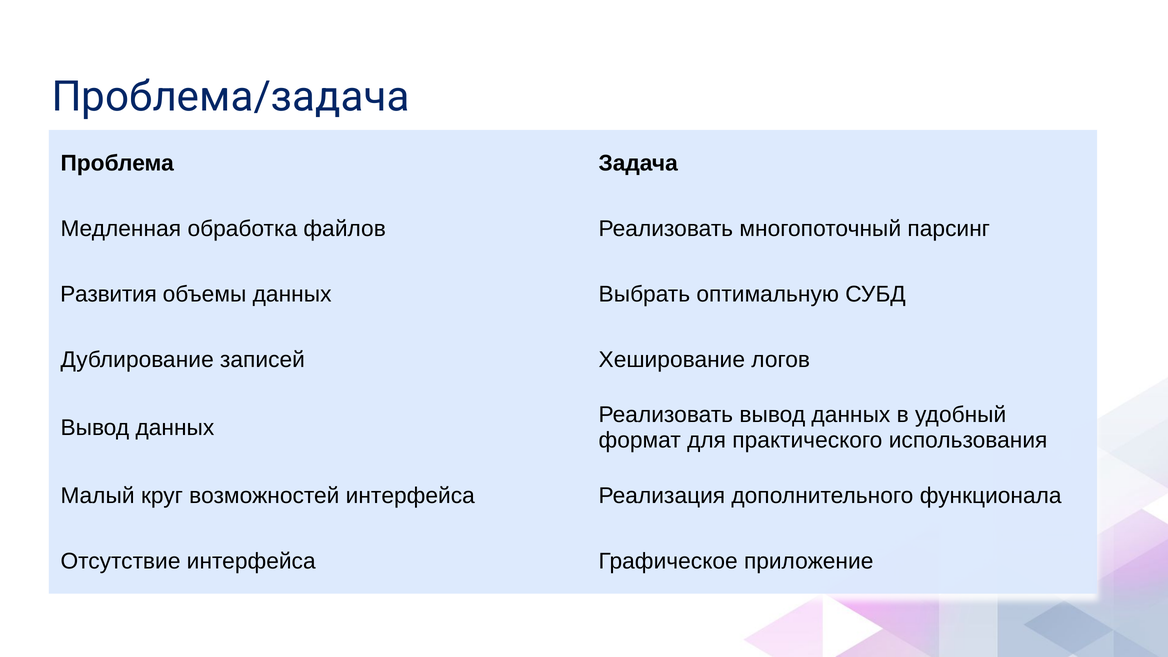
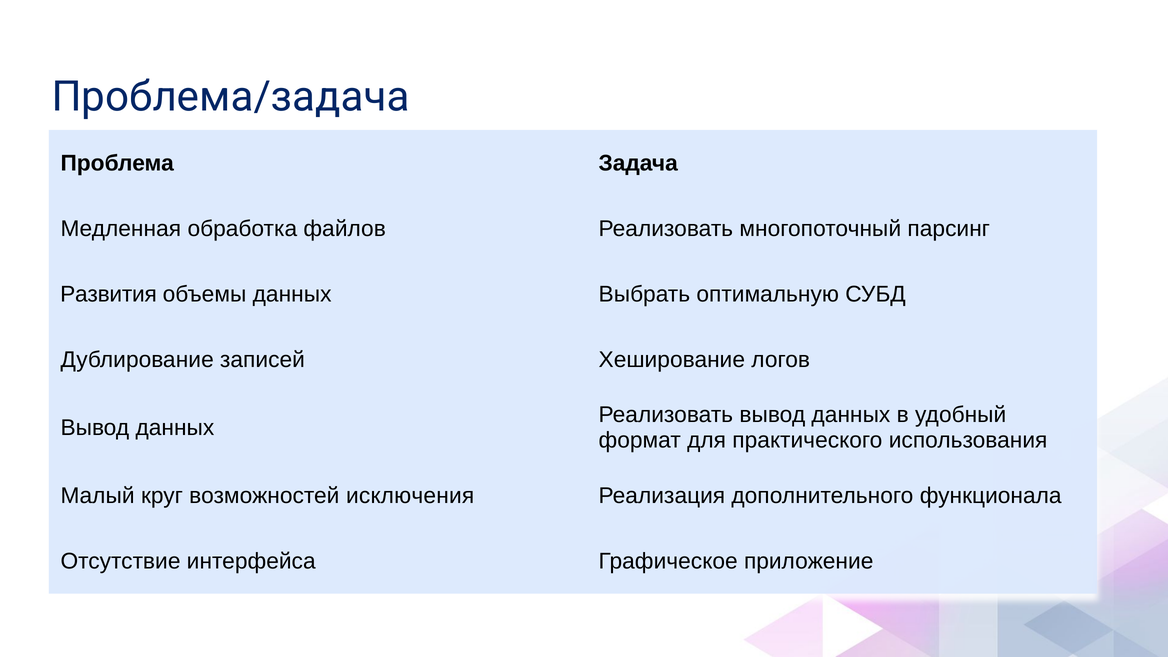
возможностей интерфейса: интерфейса -> исключения (410, 496)
